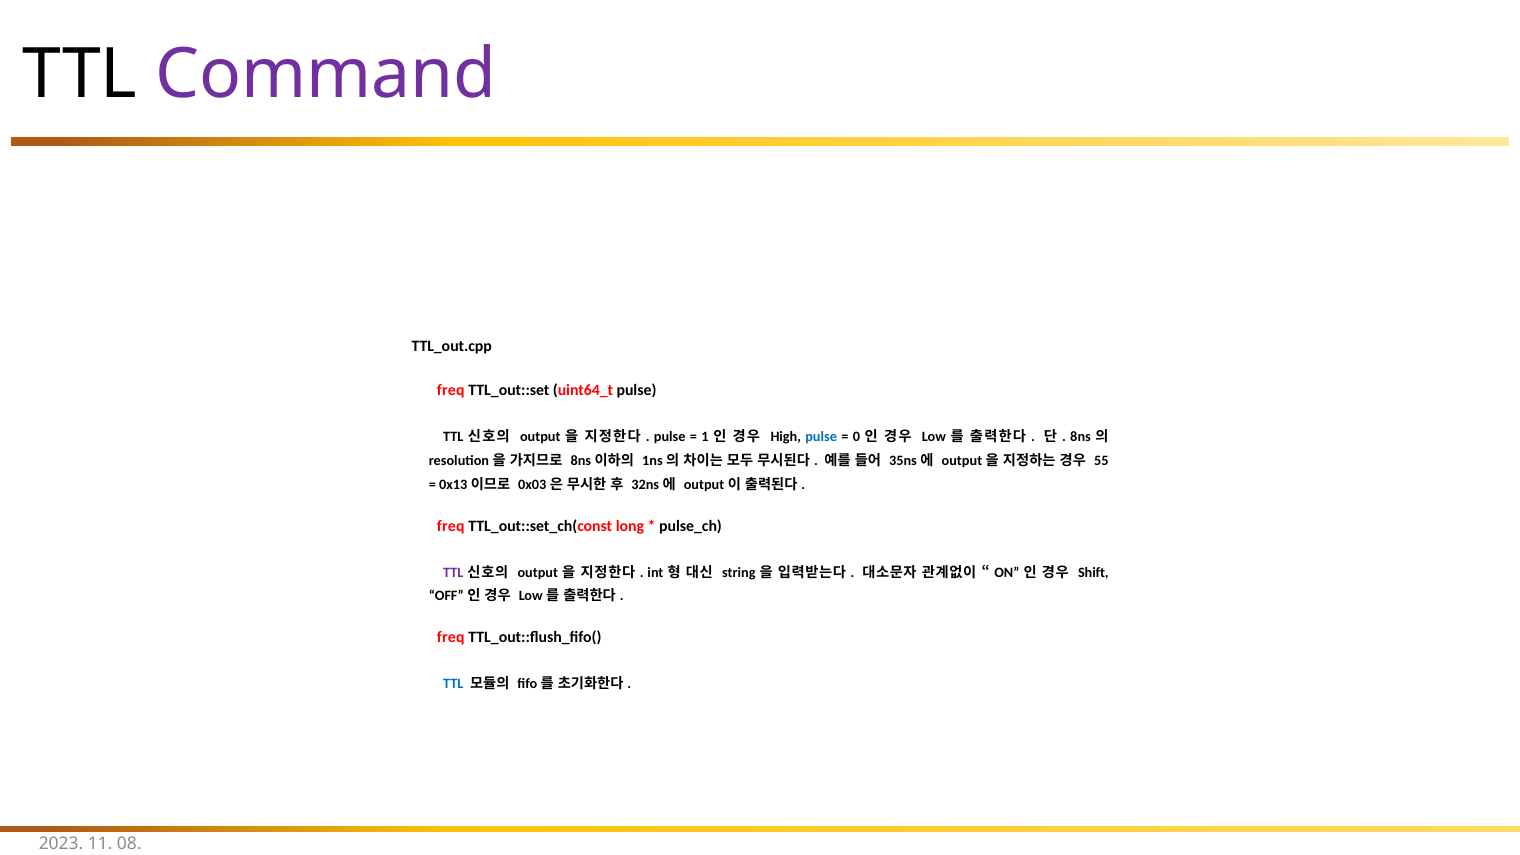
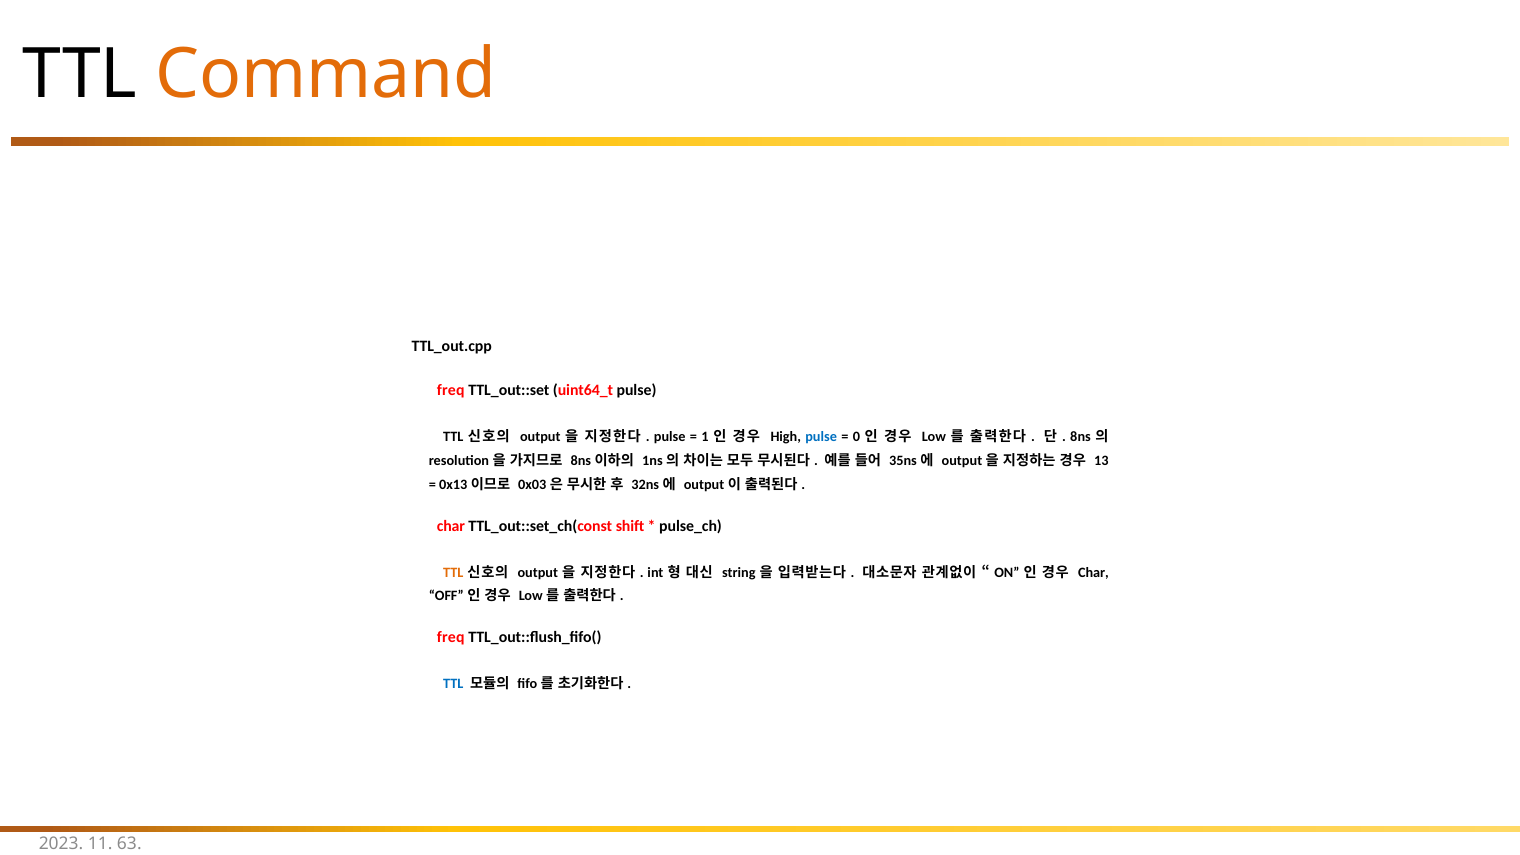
Command colour: purple -> orange (326, 75)
55: 55 -> 13 (1101, 461)
freq: freq -> char (451, 526)
long: long -> shift (630, 526)
TTL colour: purple -> orange (453, 572)
Shift: Shift -> Char (1093, 572)
08: 08 -> 63 (129, 844)
